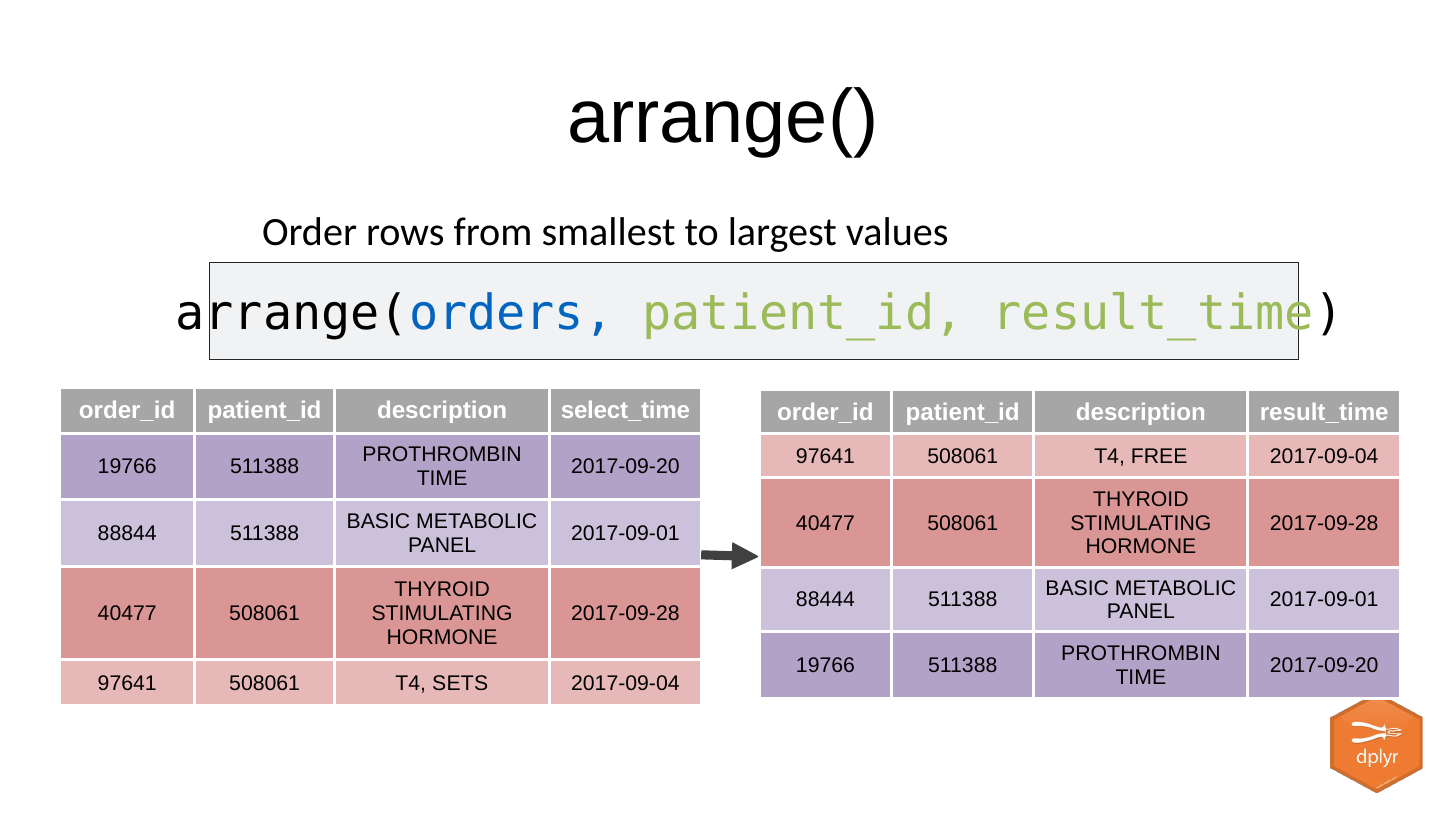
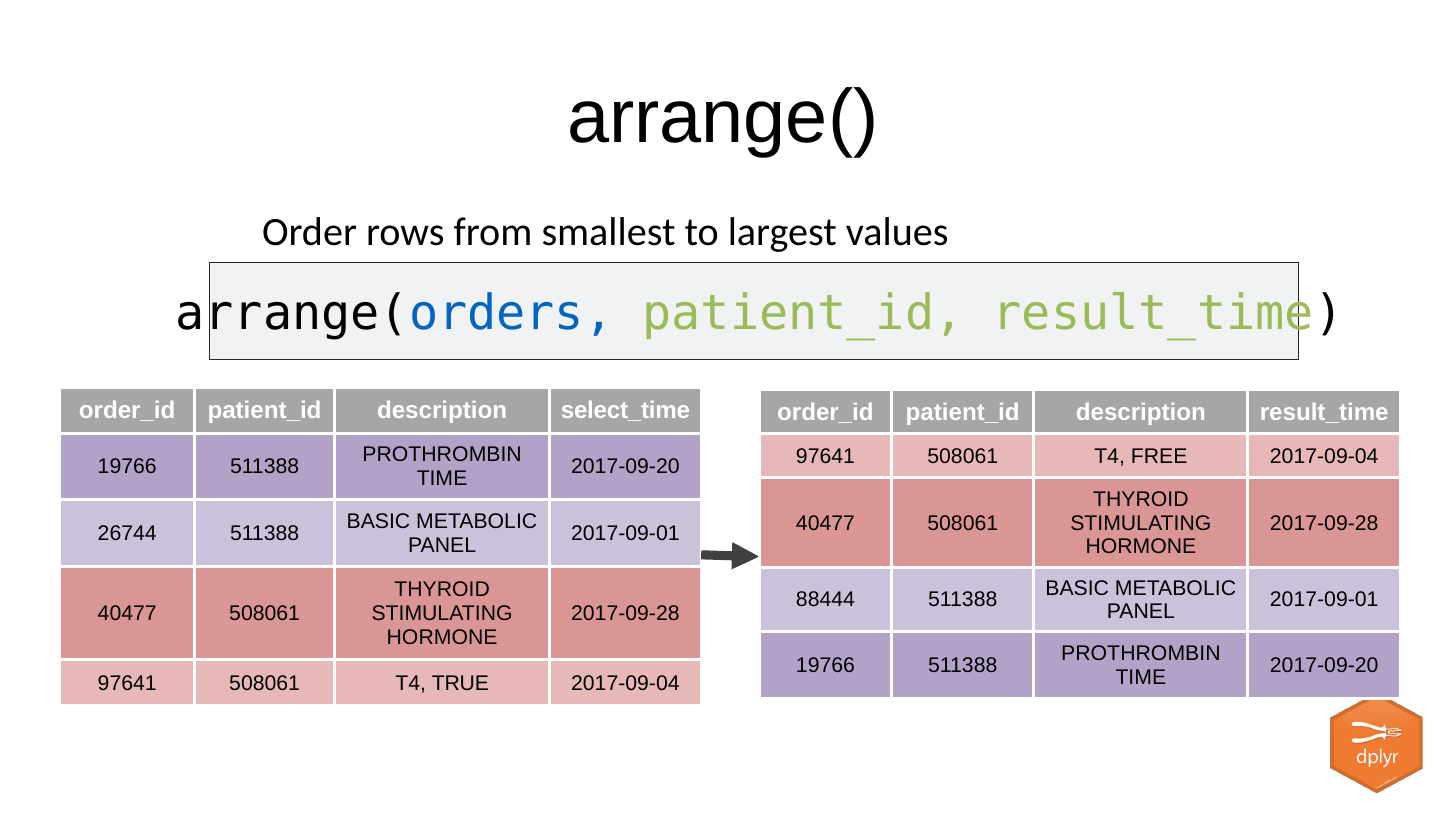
88844: 88844 -> 26744 (127, 533)
SETS: SETS -> TRUE (460, 683)
